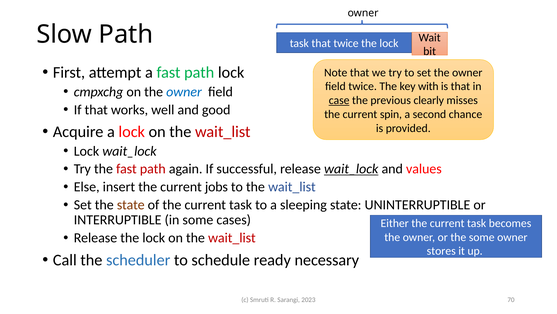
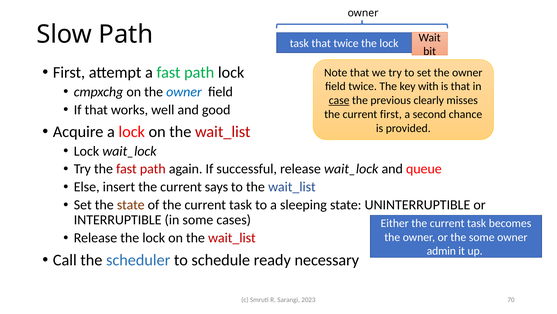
current spin: spin -> first (391, 114)
wait_lock underline: present -> none (351, 169)
values: values -> queue (424, 169)
jobs: jobs -> says (216, 187)
stores: stores -> admin (441, 251)
